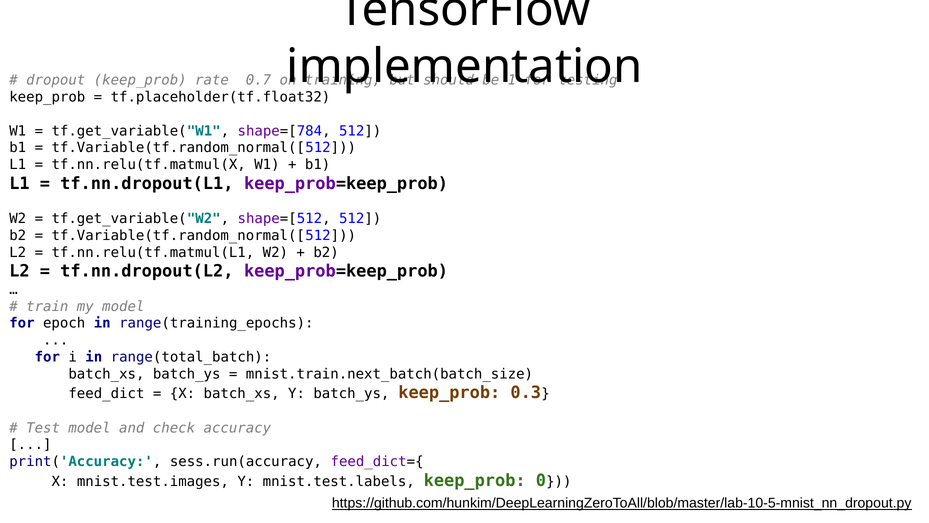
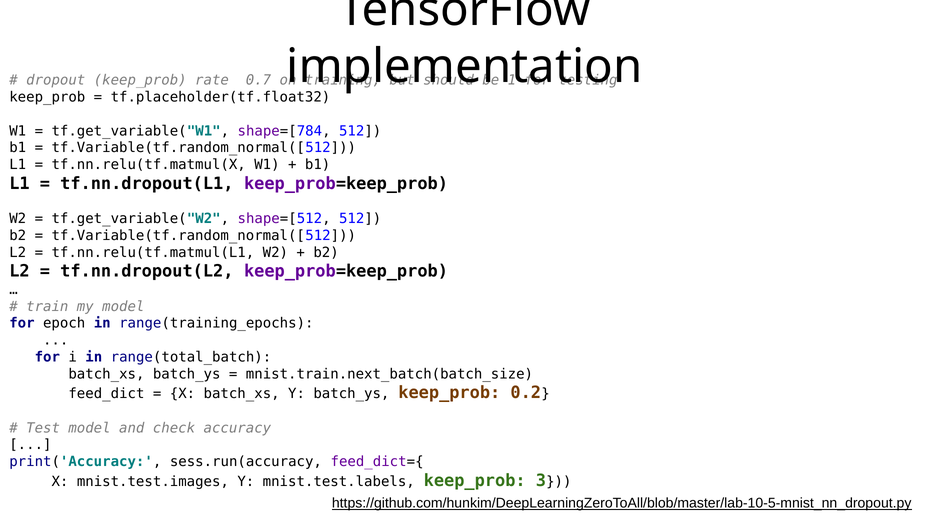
0.3: 0.3 -> 0.2 (526, 392)
0: 0 -> 3 (541, 480)
